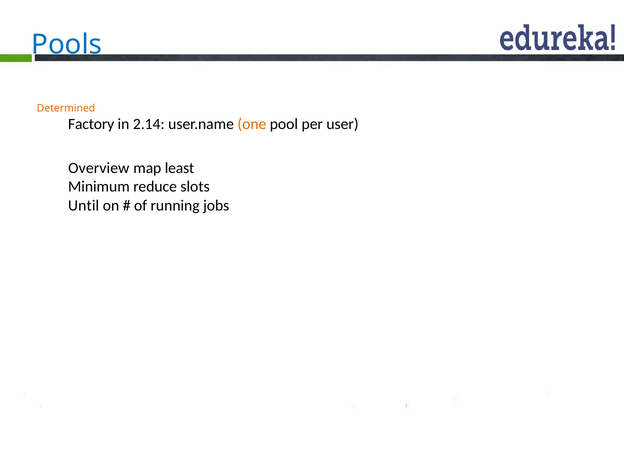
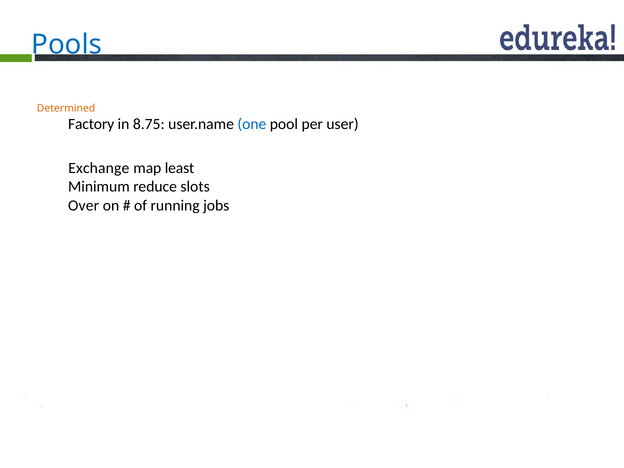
2.14: 2.14 -> 8.75 (149, 124)
one colour: orange -> blue (252, 124)
Overview: Overview -> Exchange (99, 168)
Until: Until -> Over (84, 205)
